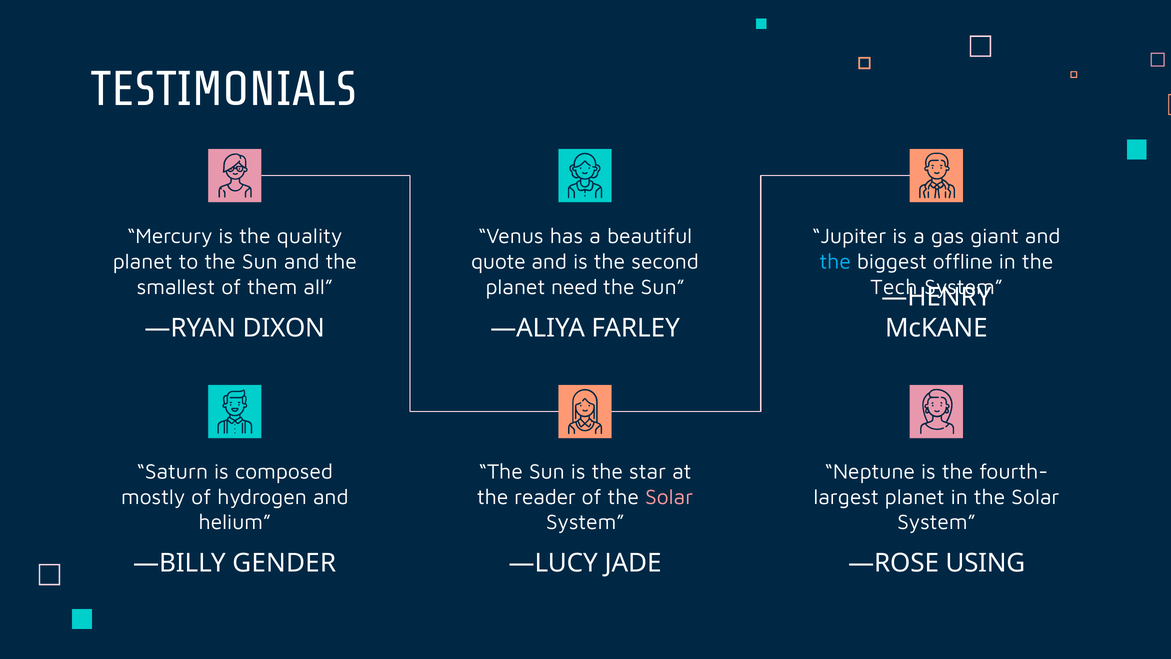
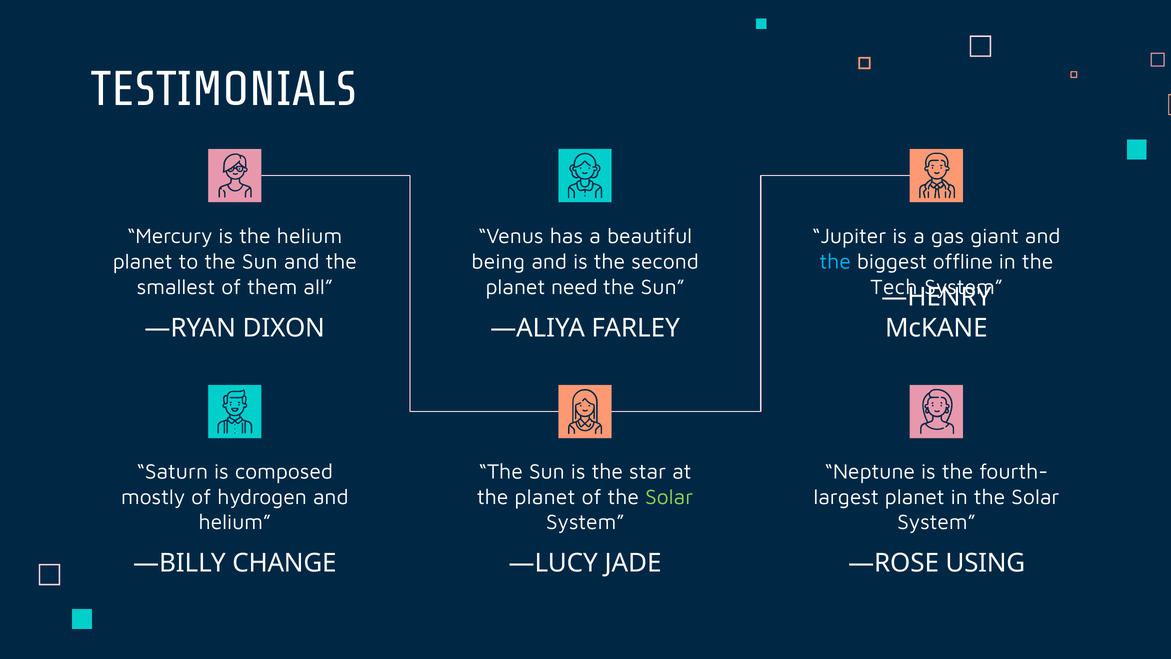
the quality: quality -> helium (309, 236)
quote: quote -> being (498, 262)
the reader: reader -> planet (545, 497)
Solar colour: pink -> light green (669, 497)
GENDER: GENDER -> CHANGE (284, 563)
